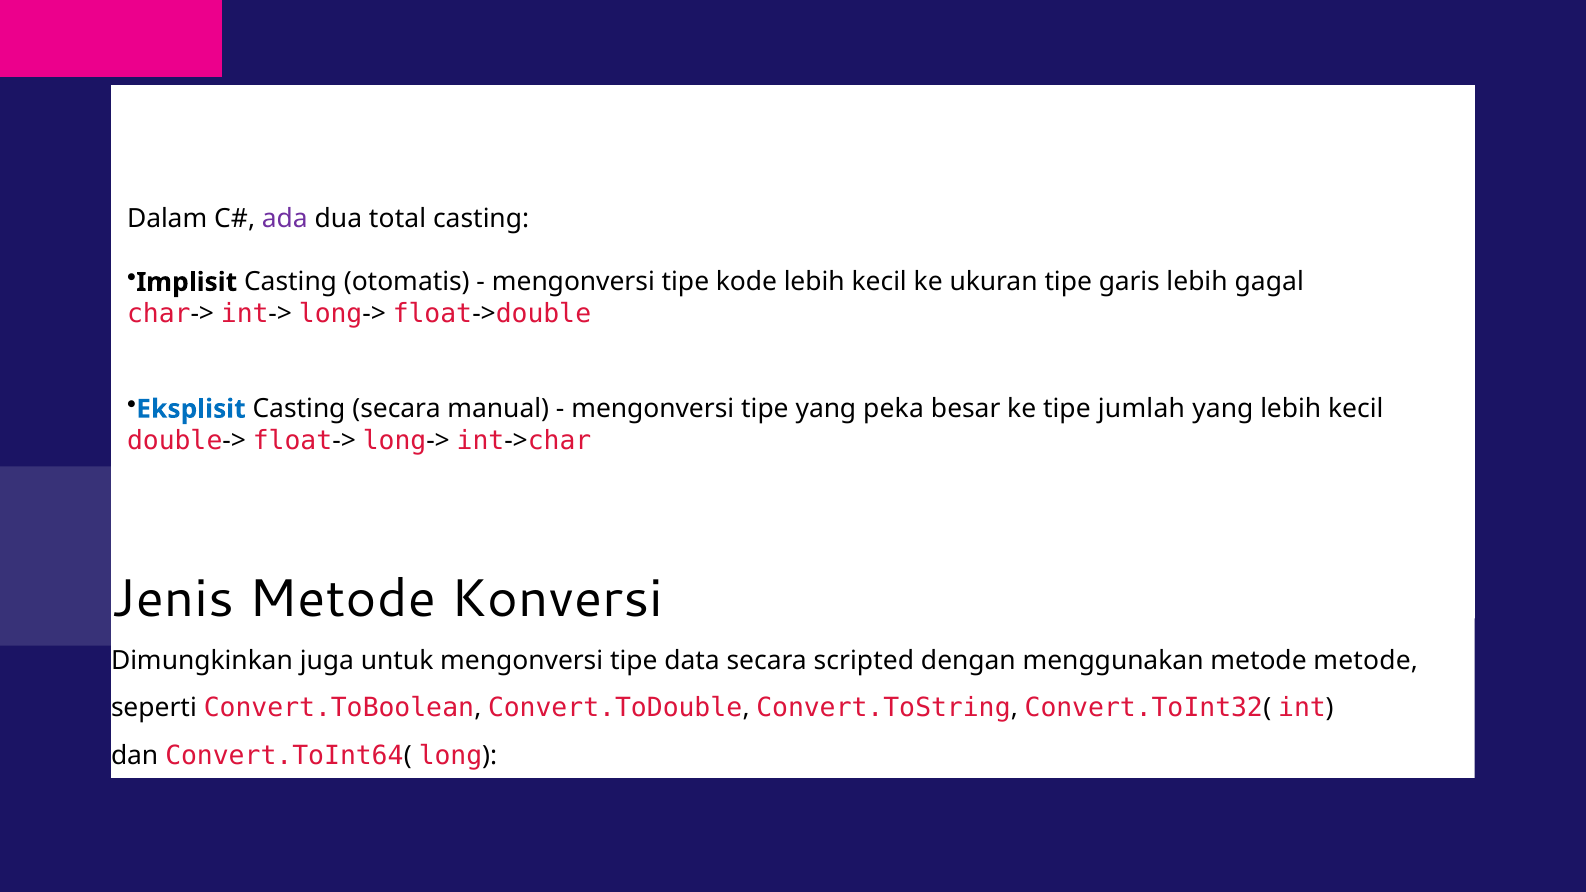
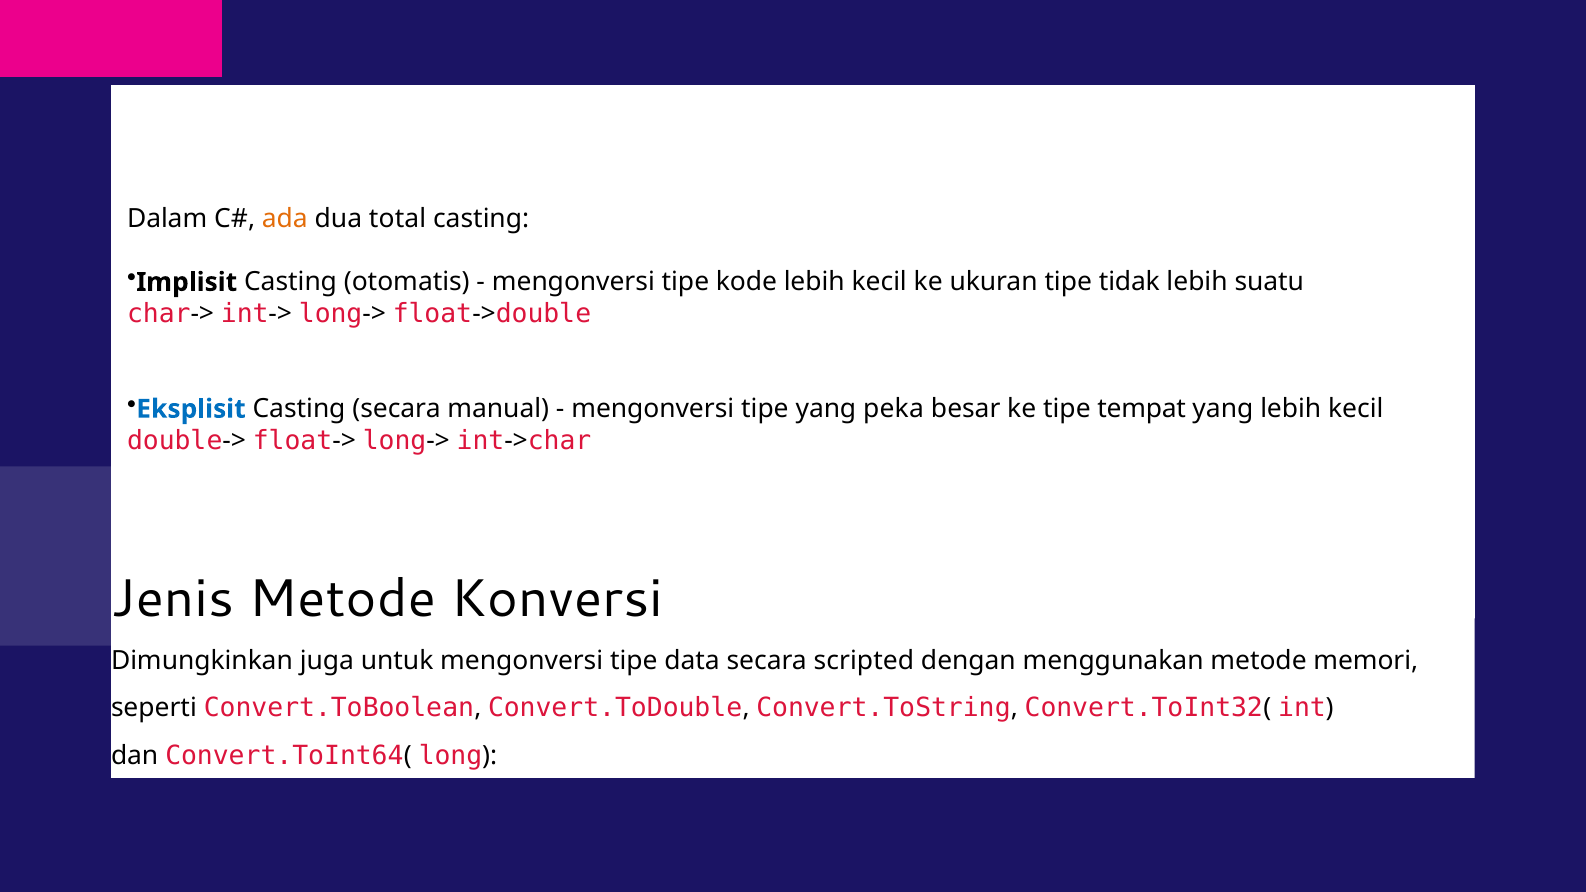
ada colour: purple -> orange (285, 219)
garis: garis -> tidak (1129, 282)
gagal: gagal -> suatu (1269, 282)
jumlah: jumlah -> tempat (1142, 409)
metode metode: metode -> memori (1366, 661)
